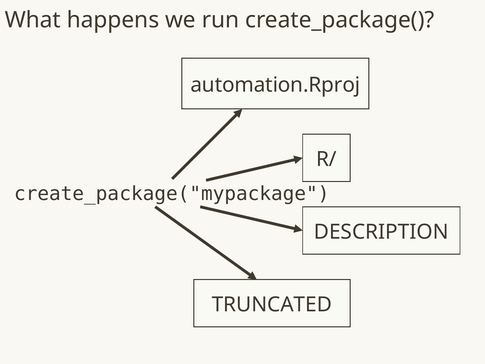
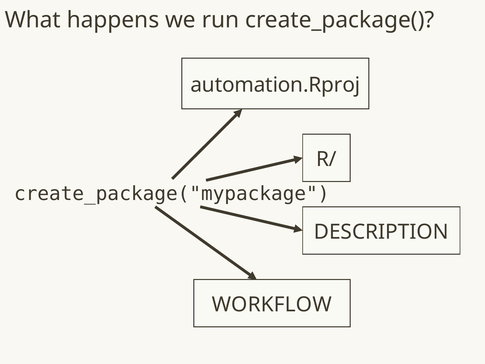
TRUNCATED: TRUNCATED -> WORKFLOW (272, 304)
